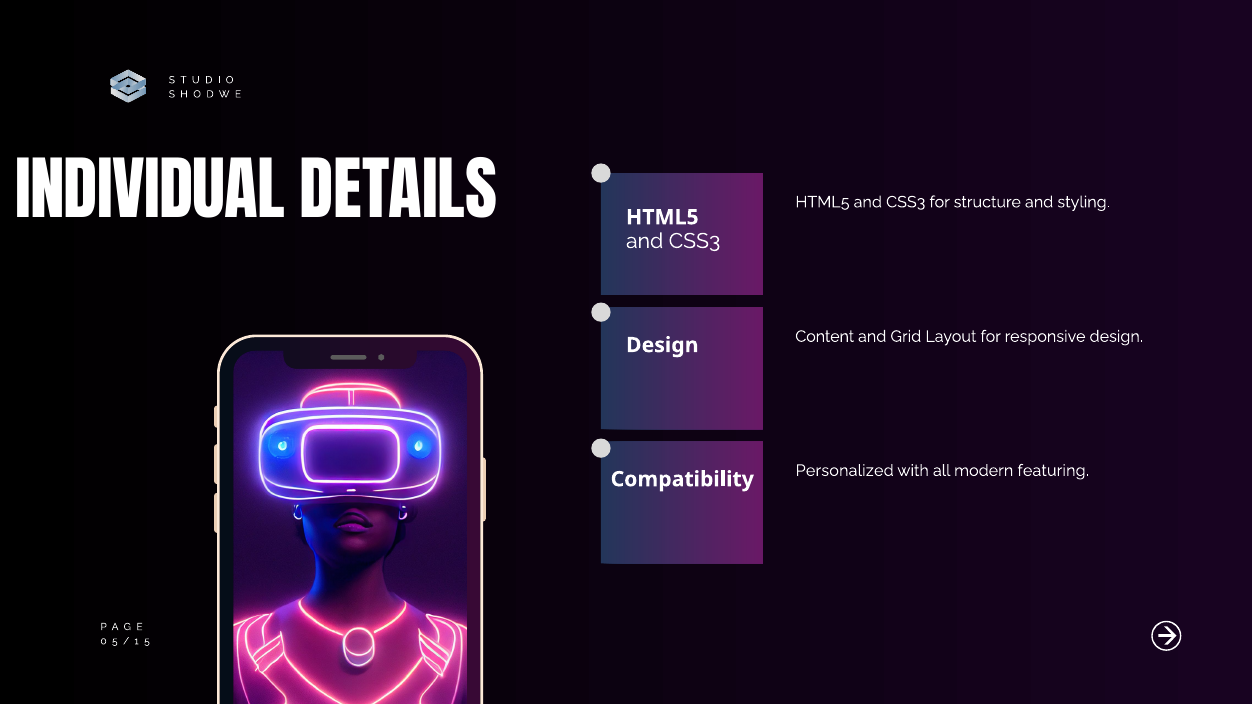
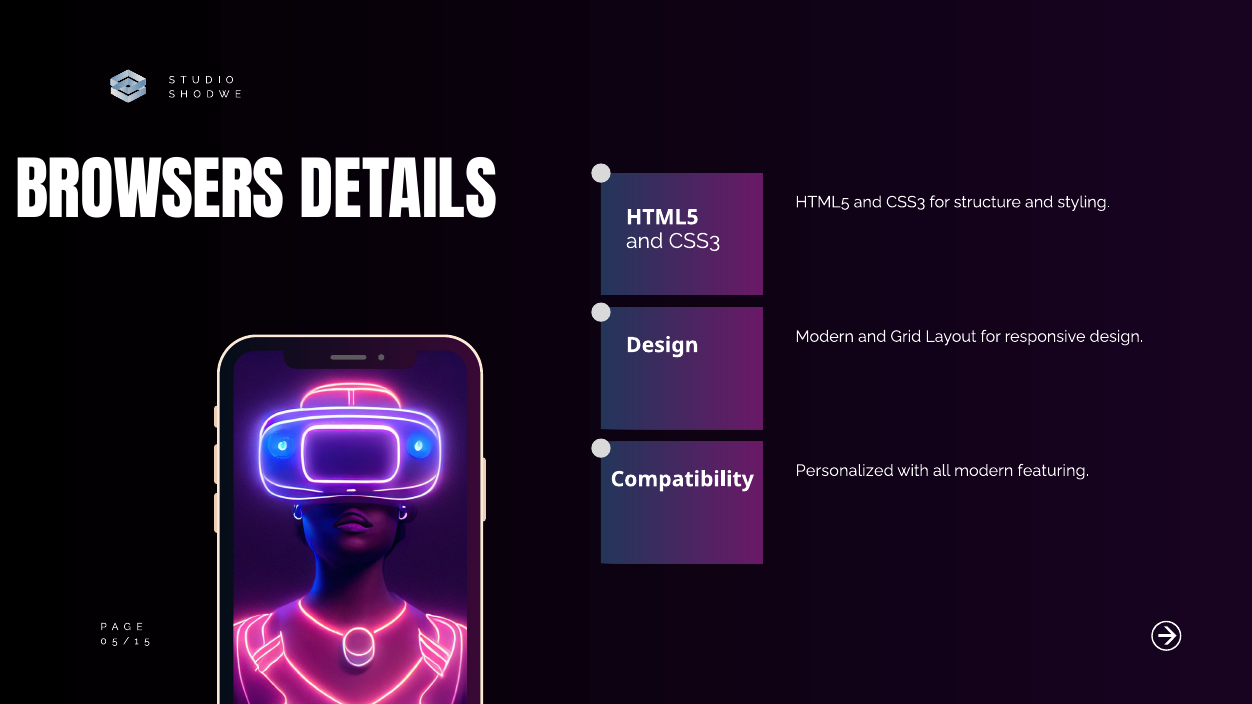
INDIVIDUAL: INDIVIDUAL -> BROWSERS (150, 195)
Content: Content -> Modern (825, 337)
